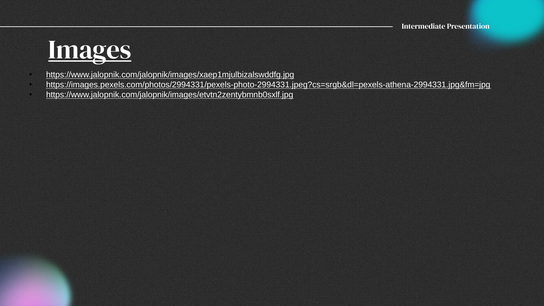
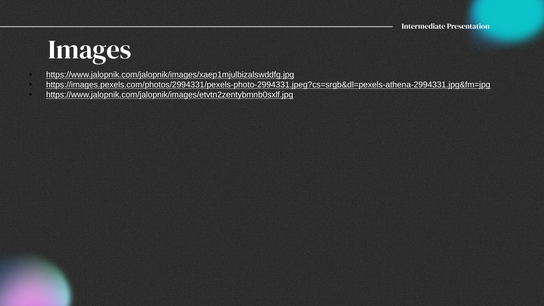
Images underline: present -> none (90, 50)
